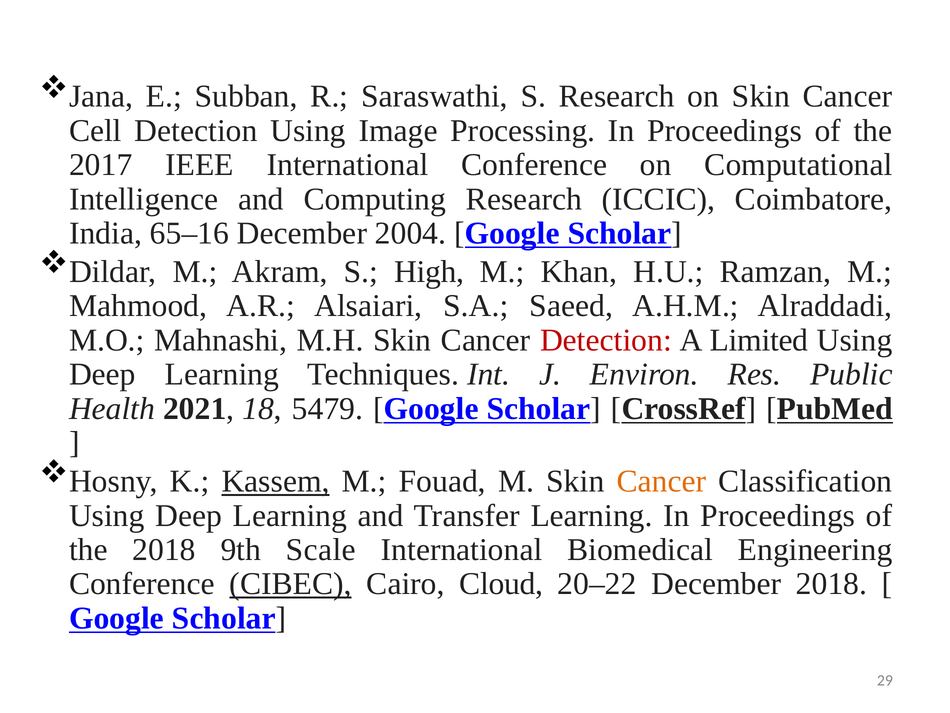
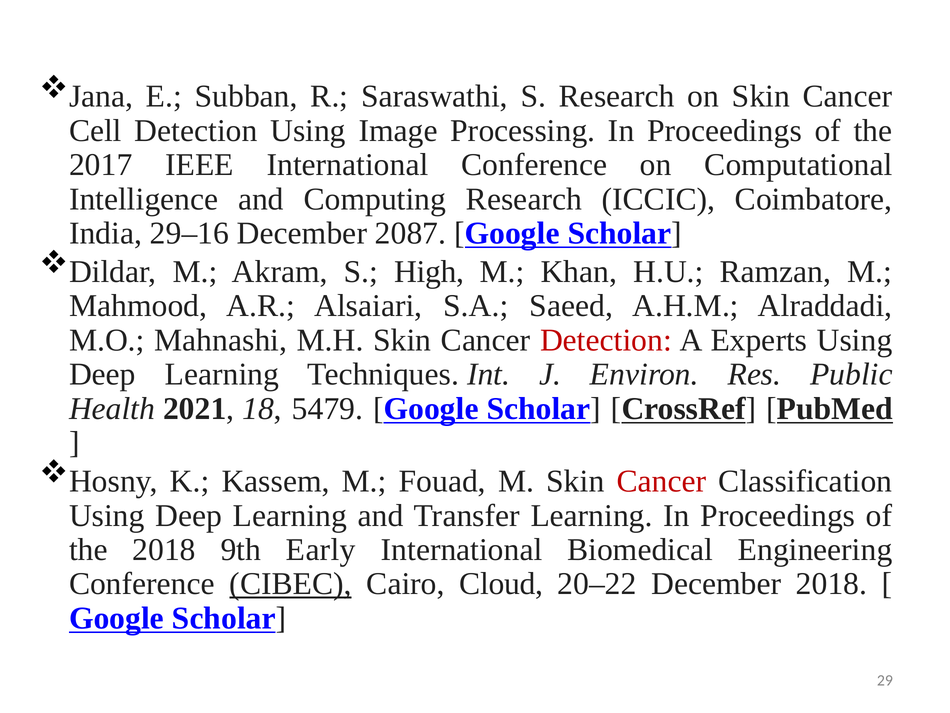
65–16: 65–16 -> 29–16 (189, 233)
2004: 2004 -> 2087 (411, 233)
Limited: Limited -> Experts (759, 340)
Kassem underline: present -> none (276, 481)
Cancer colour: orange -> red (661, 481)
Scale: Scale -> Early (321, 549)
